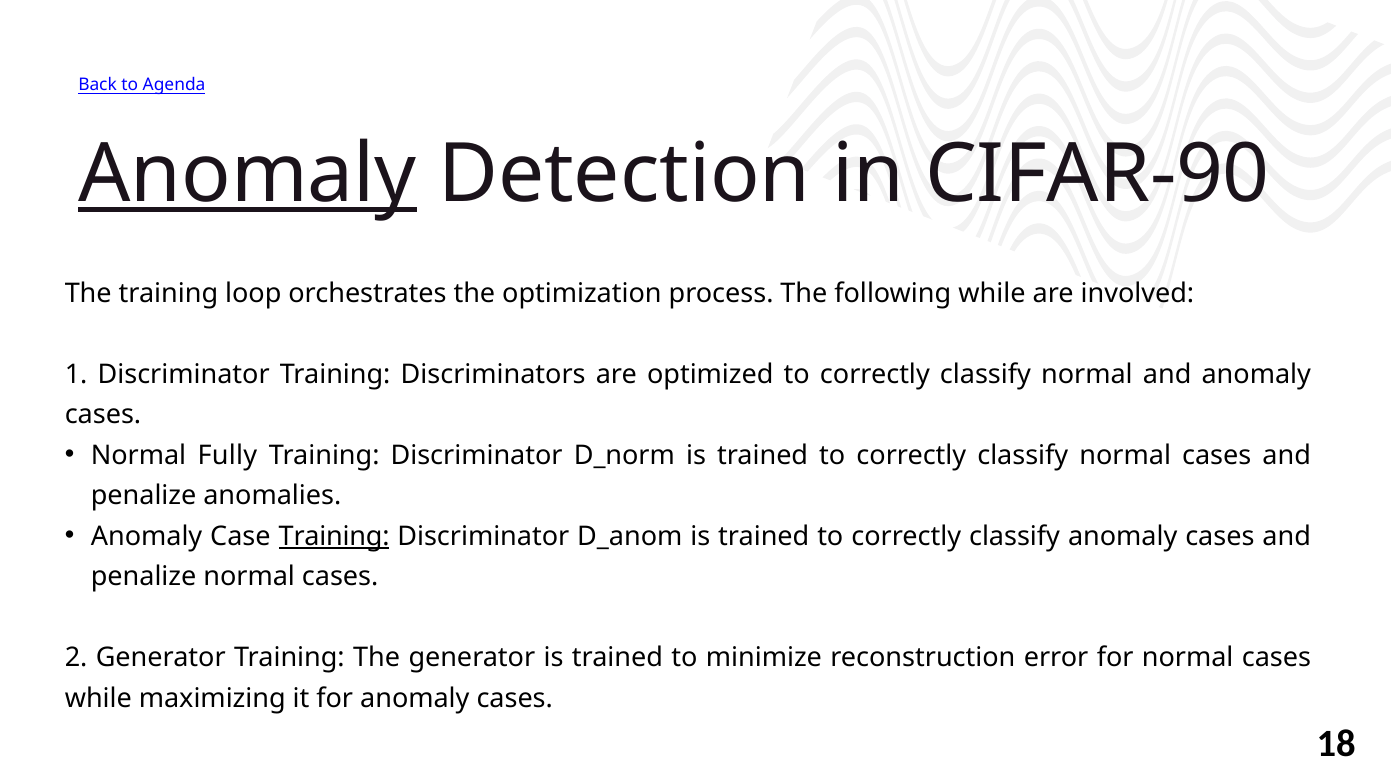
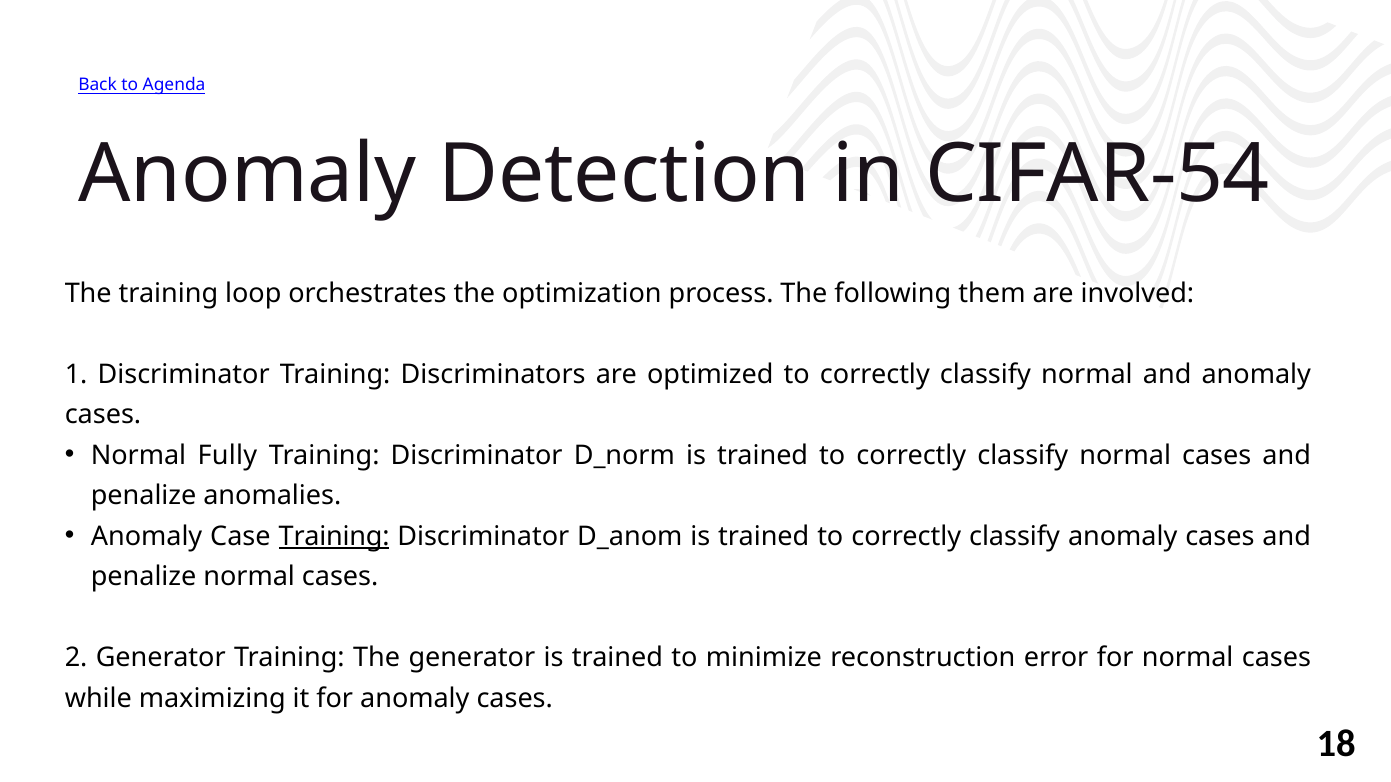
Anomaly underline: present -> none (248, 175)
CIFAR-90: CIFAR-90 -> CIFAR-54 (1098, 175)
following while: while -> them (992, 293)
